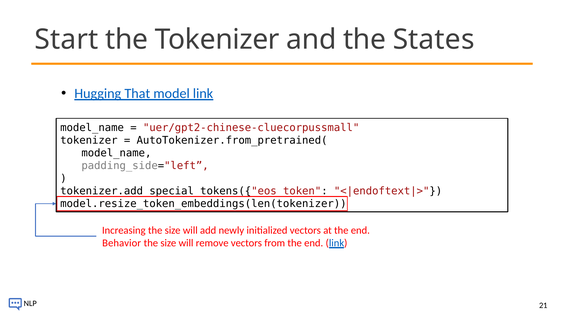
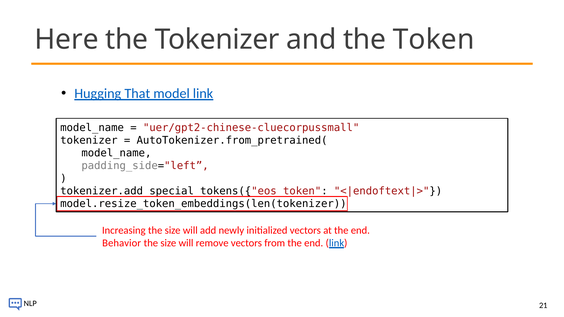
Start: Start -> Here (67, 40)
States: States -> Token (434, 40)
